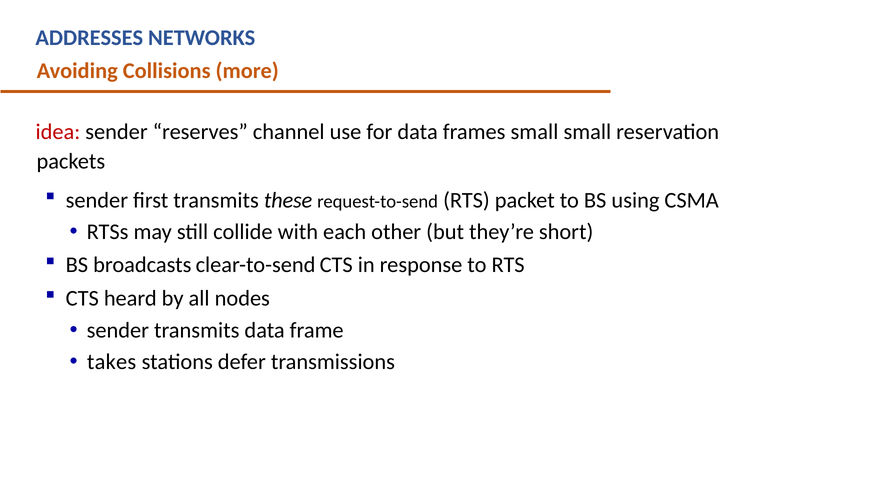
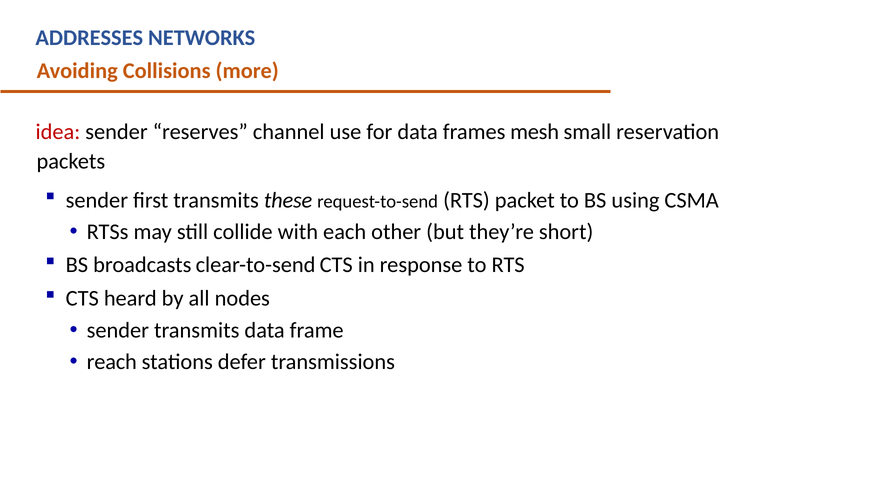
frames small: small -> mesh (535, 132)
takes: takes -> reach (112, 362)
